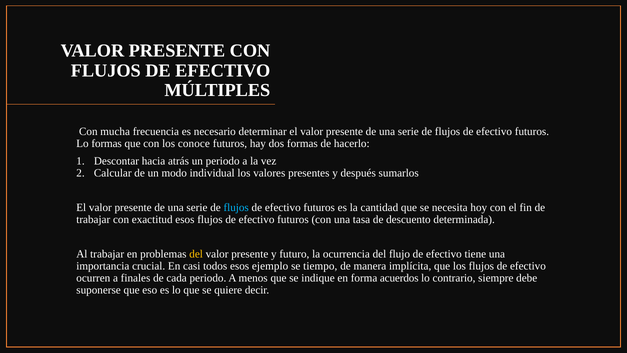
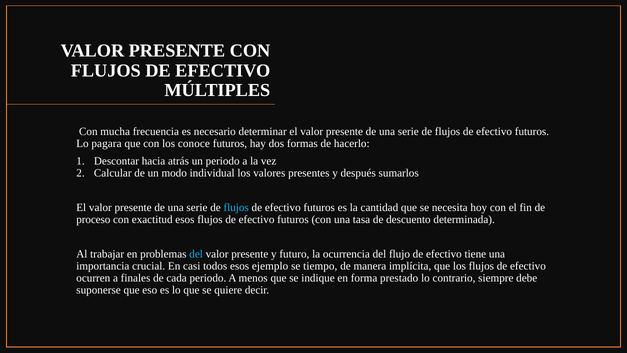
Lo formas: formas -> pagara (107, 144)
trabajar: trabajar -> proceso (93, 219)
del colour: yellow -> light blue (196, 254)
acuerdos: acuerdos -> prestado (399, 278)
